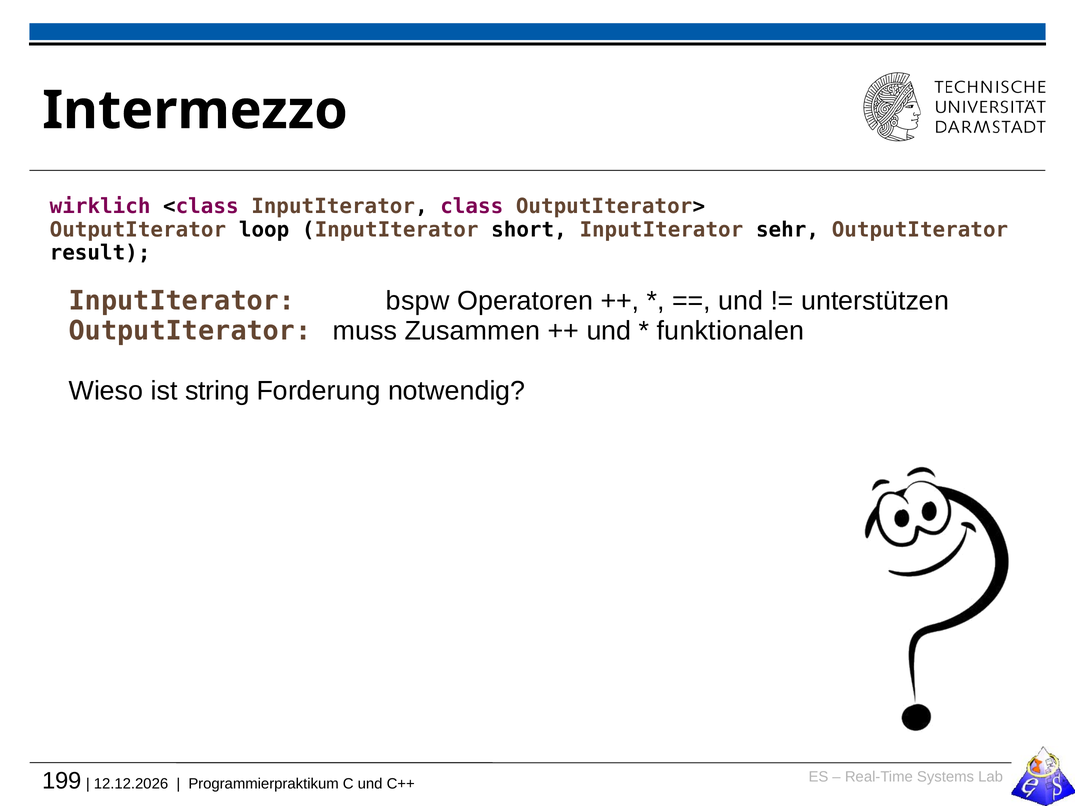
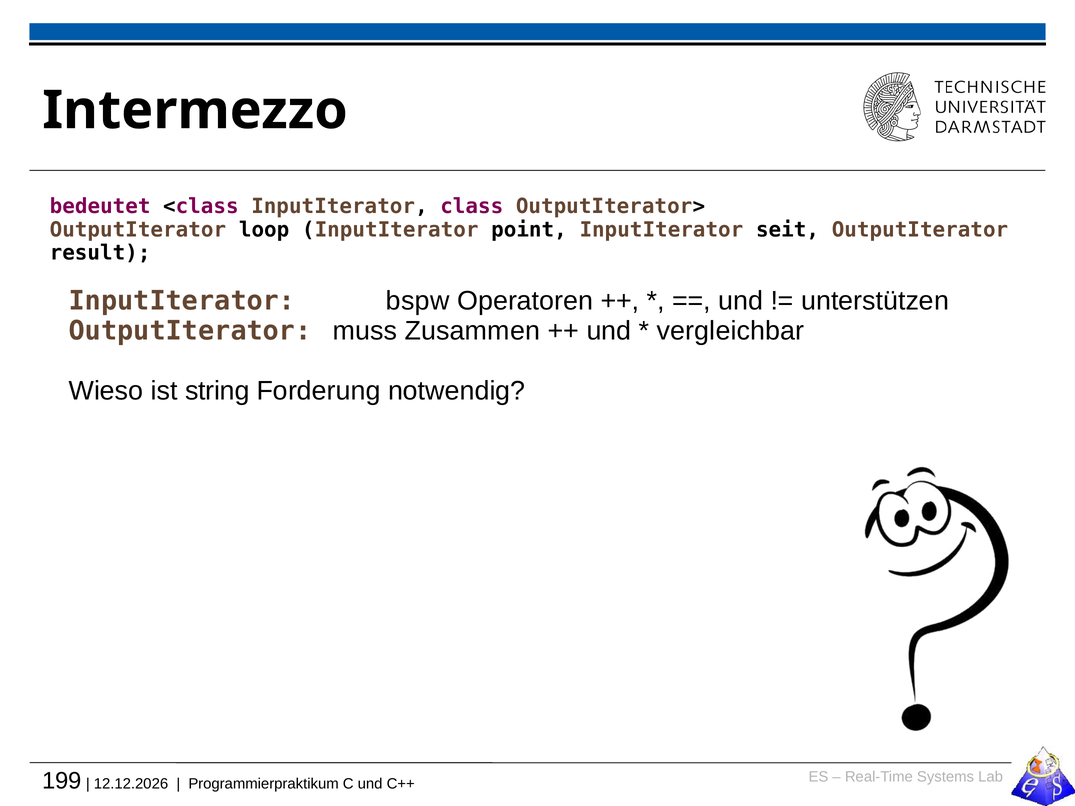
wirklich: wirklich -> bedeutet (100, 206)
short: short -> point (529, 230)
sehr: sehr -> seit (788, 230)
funktionalen: funktionalen -> vergleichbar (731, 331)
